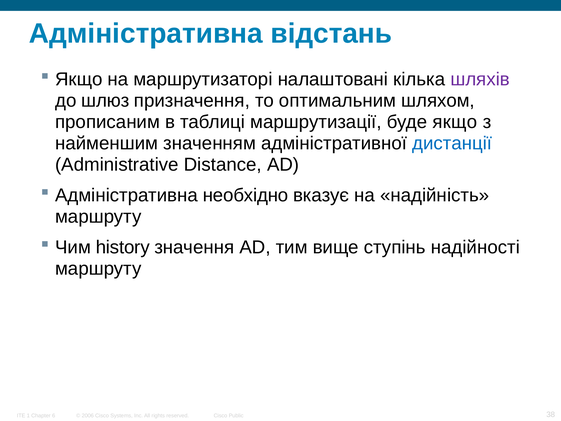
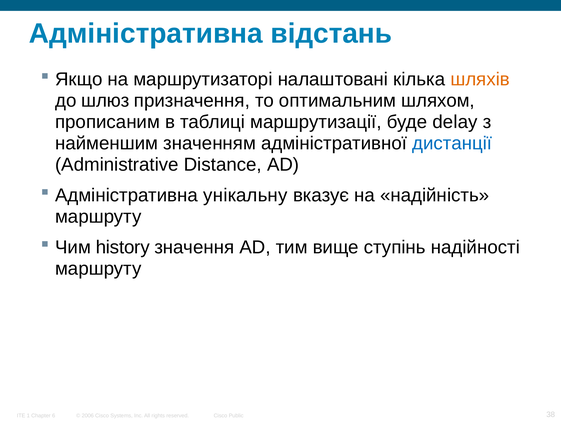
шляхів colour: purple -> orange (480, 79)
буде якщо: якщо -> delay (455, 122)
необхідно: необхідно -> унікальну (245, 195)
